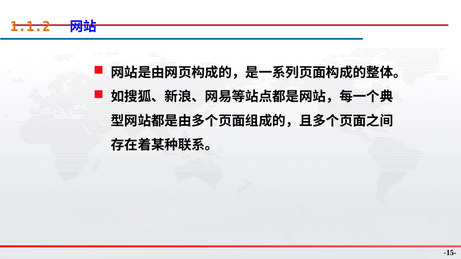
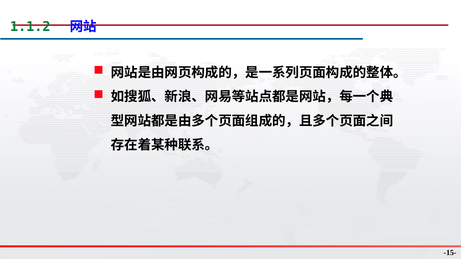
1.1.2 colour: orange -> green (30, 27)
